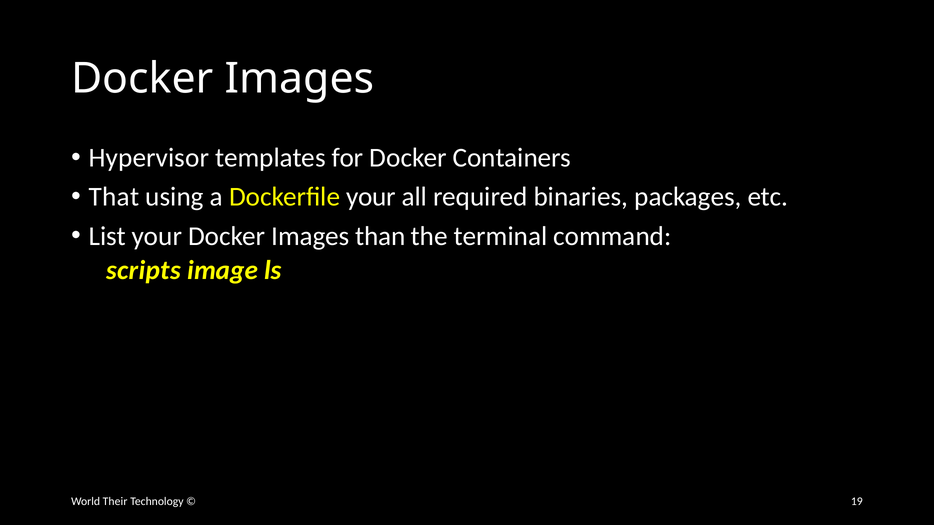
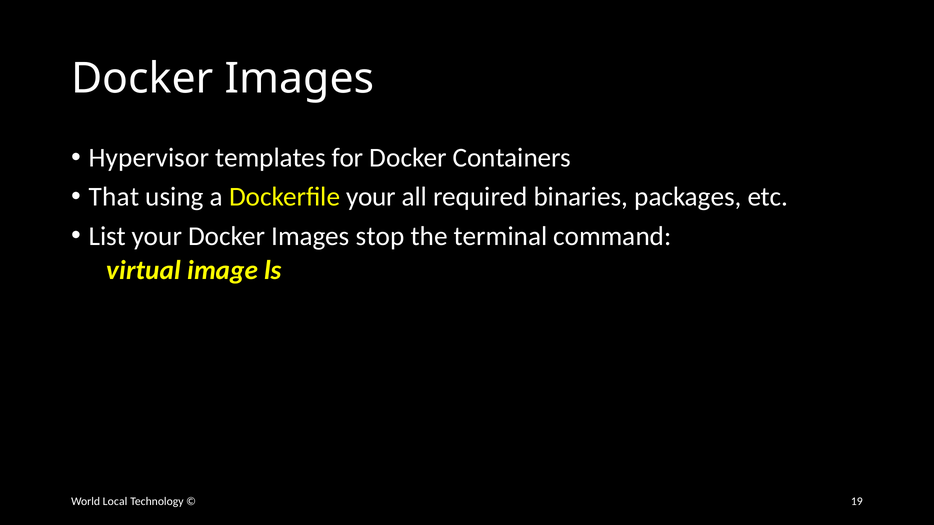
than: than -> stop (380, 236)
scripts: scripts -> virtual (144, 271)
Their: Their -> Local (115, 502)
